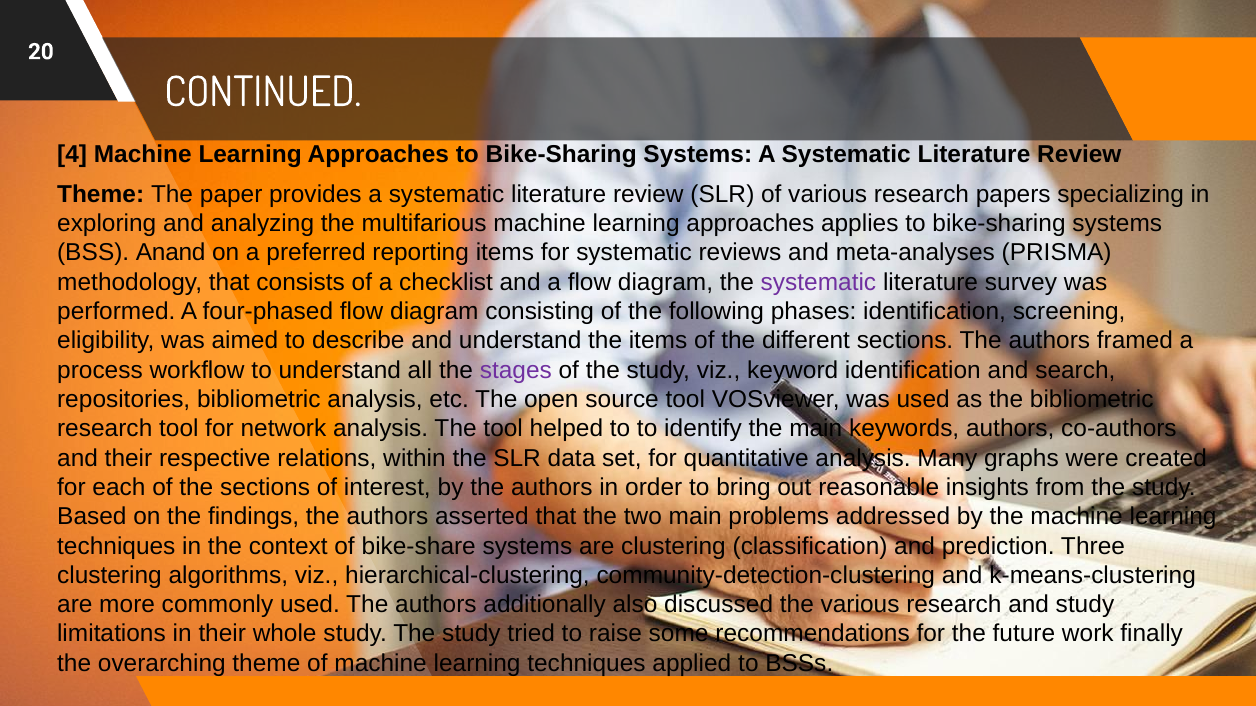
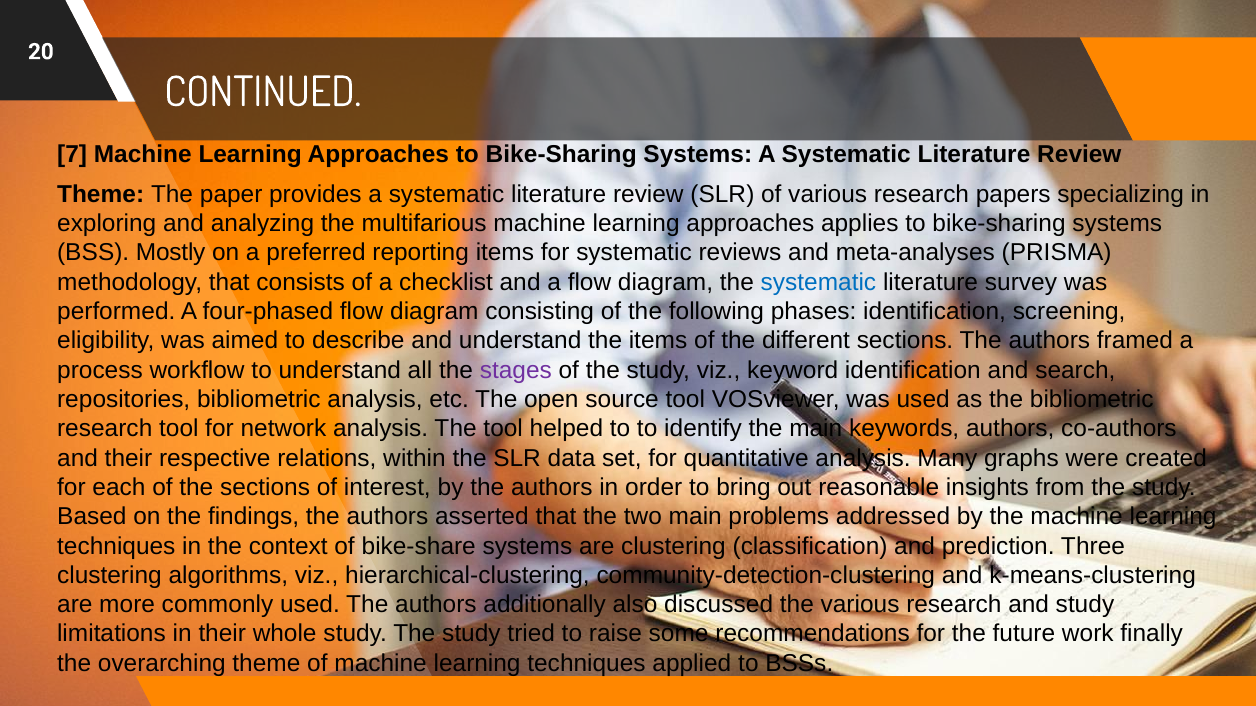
4: 4 -> 7 (72, 155)
Anand: Anand -> Mostly (171, 253)
systematic colour: purple -> blue (818, 282)
